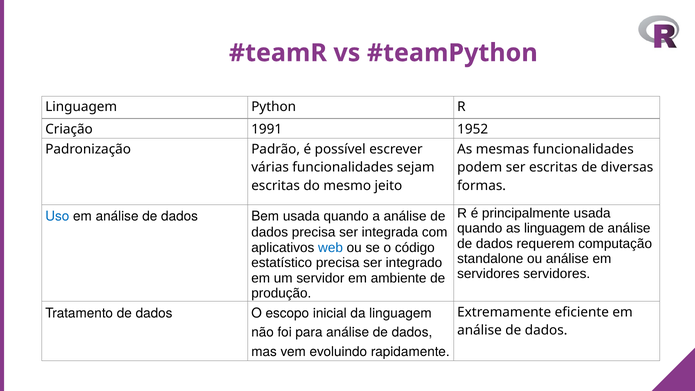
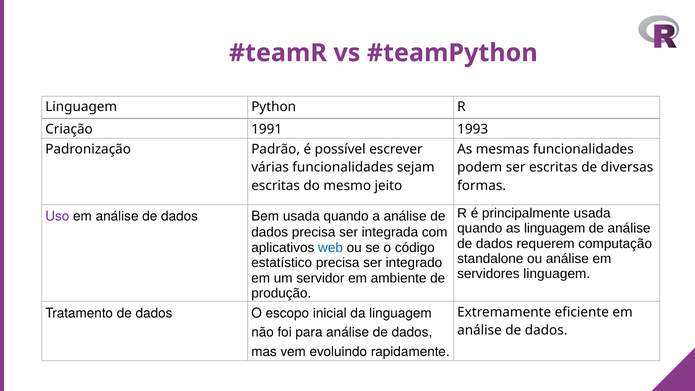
1952: 1952 -> 1993 (473, 129)
Uso colour: blue -> purple (57, 216)
servidores servidores: servidores -> linguagem (557, 274)
